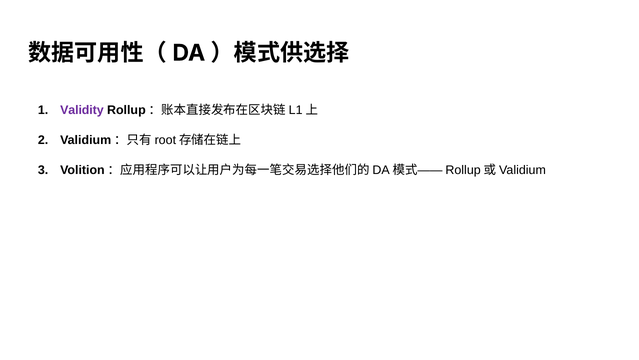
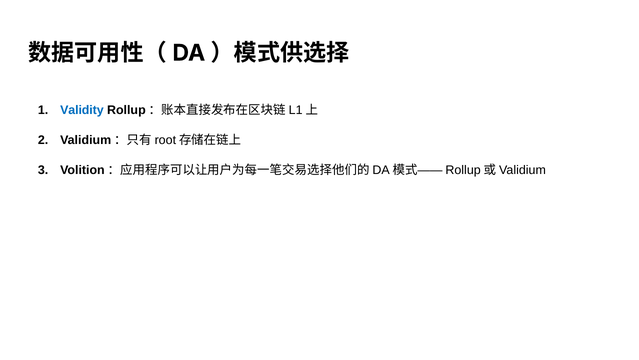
Validity colour: purple -> blue (82, 110)
